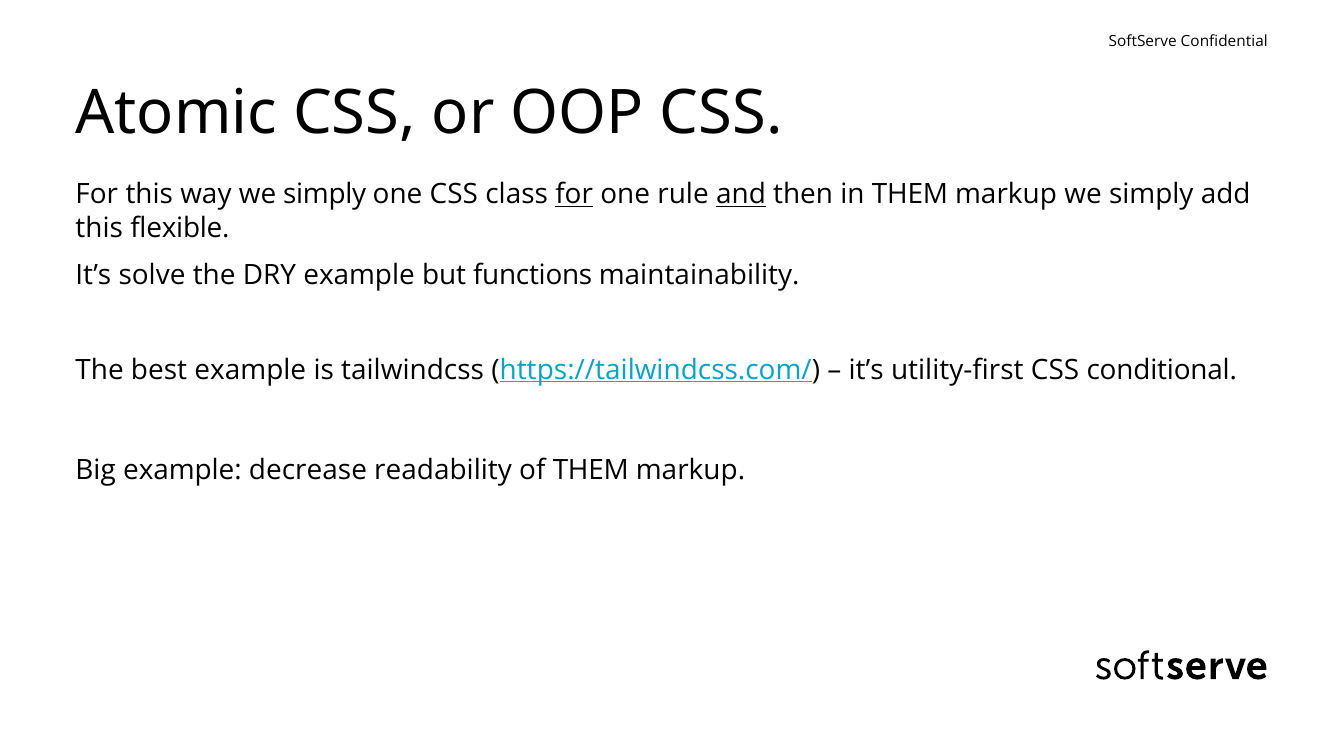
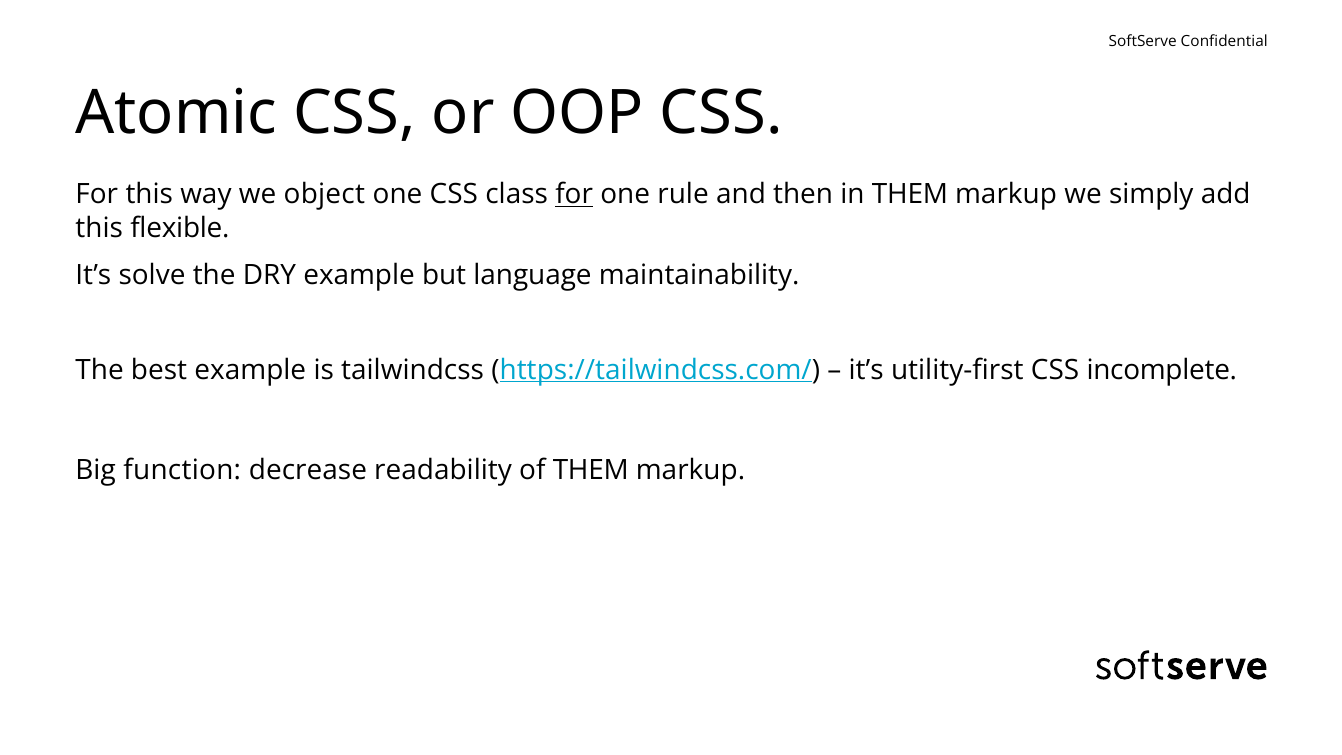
way we simply: simply -> object (324, 194)
and underline: present -> none (741, 194)
functions: functions -> language (533, 275)
conditional: conditional -> incomplete (1162, 371)
Big example: example -> function (182, 470)
